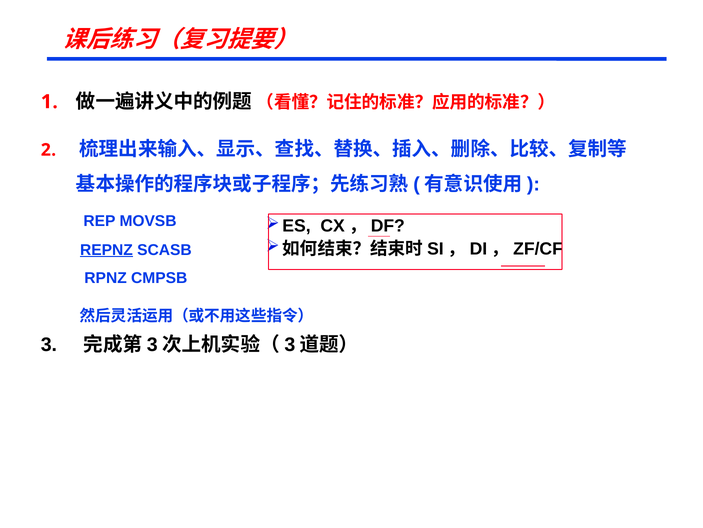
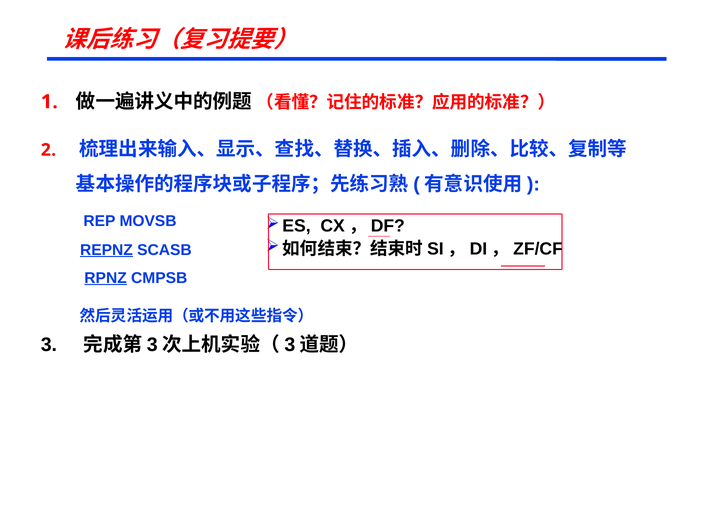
RPNZ underline: none -> present (106, 278)
